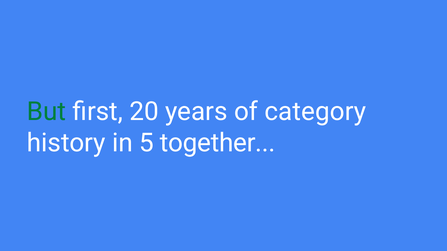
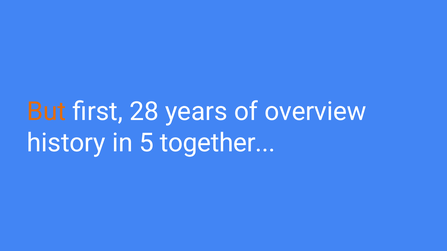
But colour: green -> orange (47, 112)
20: 20 -> 28 (144, 112)
category: category -> overview (315, 112)
